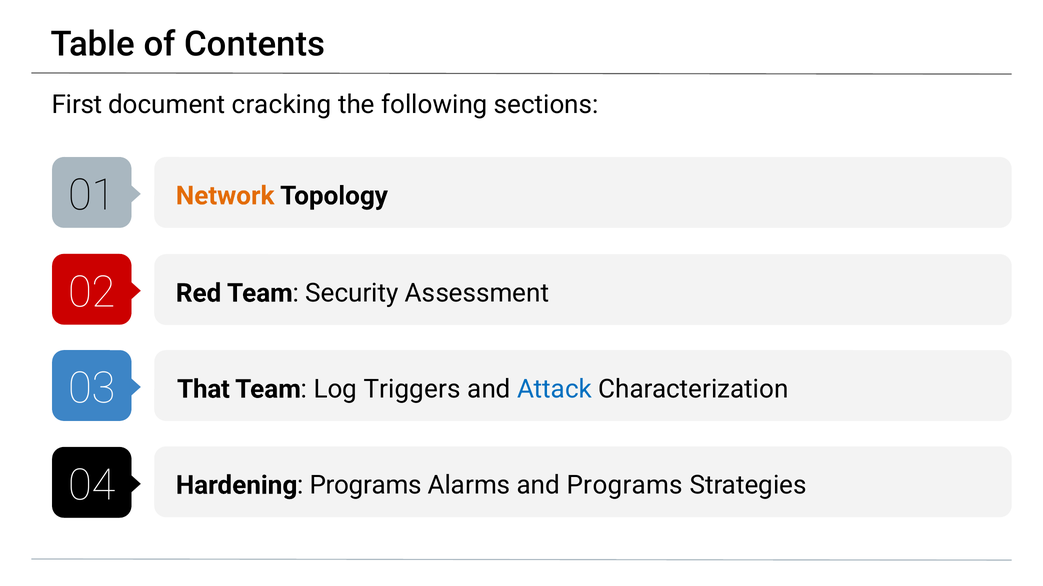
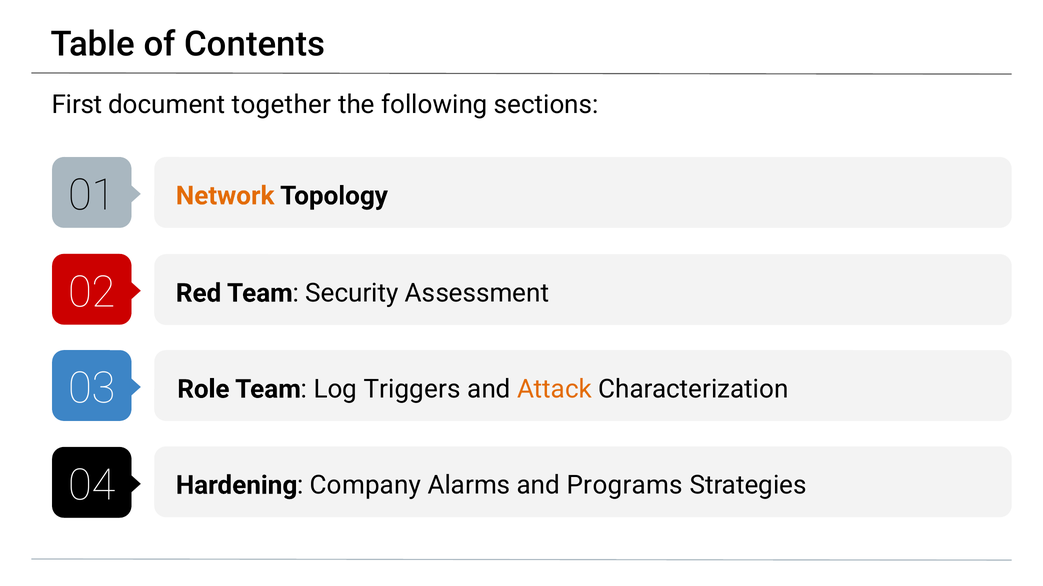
cracking: cracking -> together (282, 105)
That: That -> Role (203, 390)
Attack colour: blue -> orange (554, 390)
Hardening Programs: Programs -> Company (365, 486)
